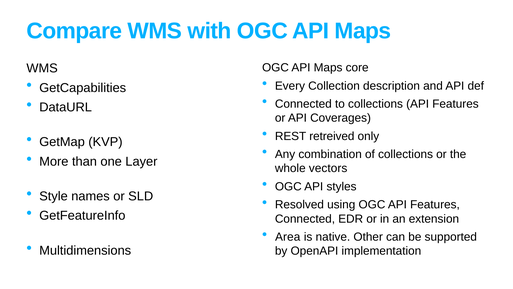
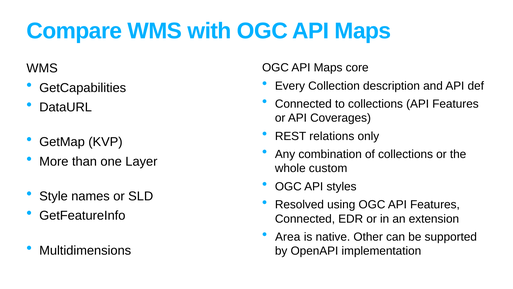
retreived: retreived -> relations (332, 136)
vectors: vectors -> custom (328, 168)
